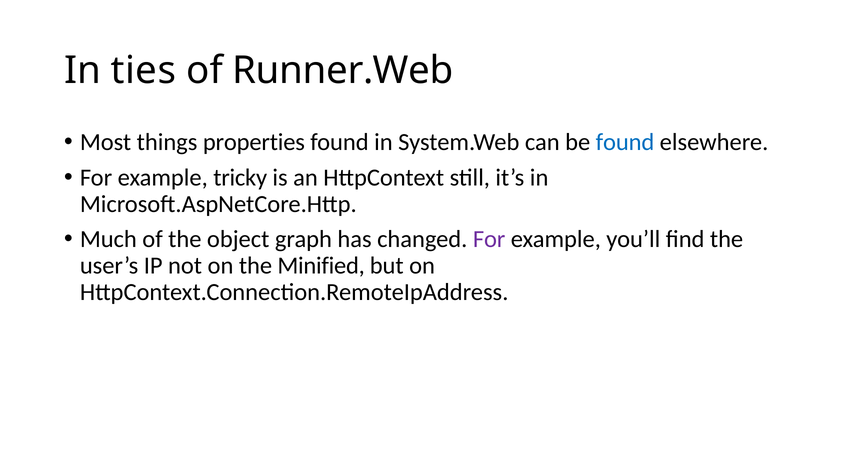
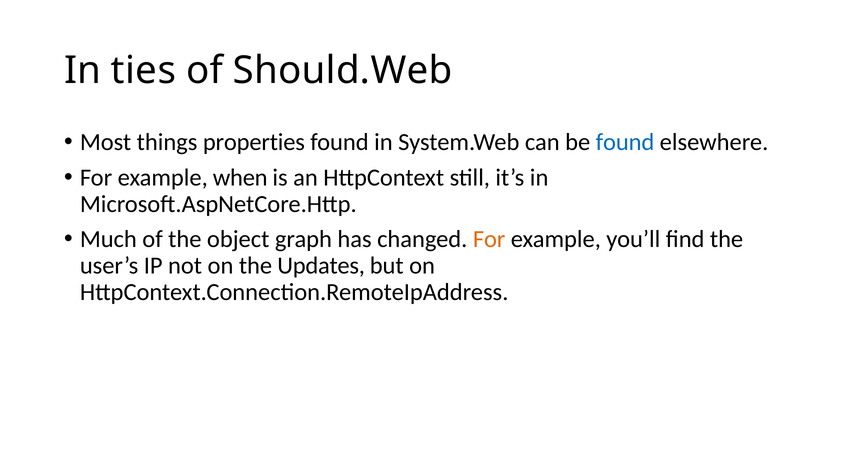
Runner.Web: Runner.Web -> Should.Web (343, 71)
tricky: tricky -> when (240, 177)
For colour: purple -> orange (489, 239)
Minified: Minified -> Updates (321, 266)
